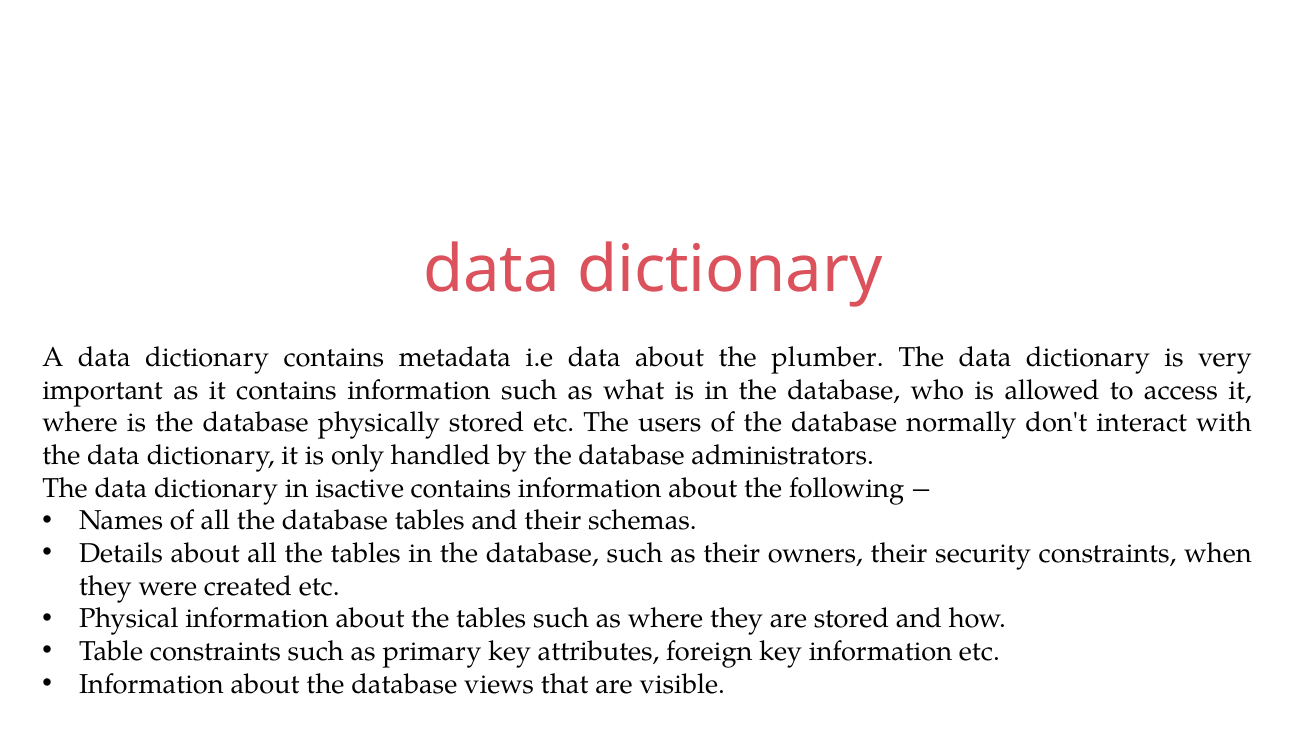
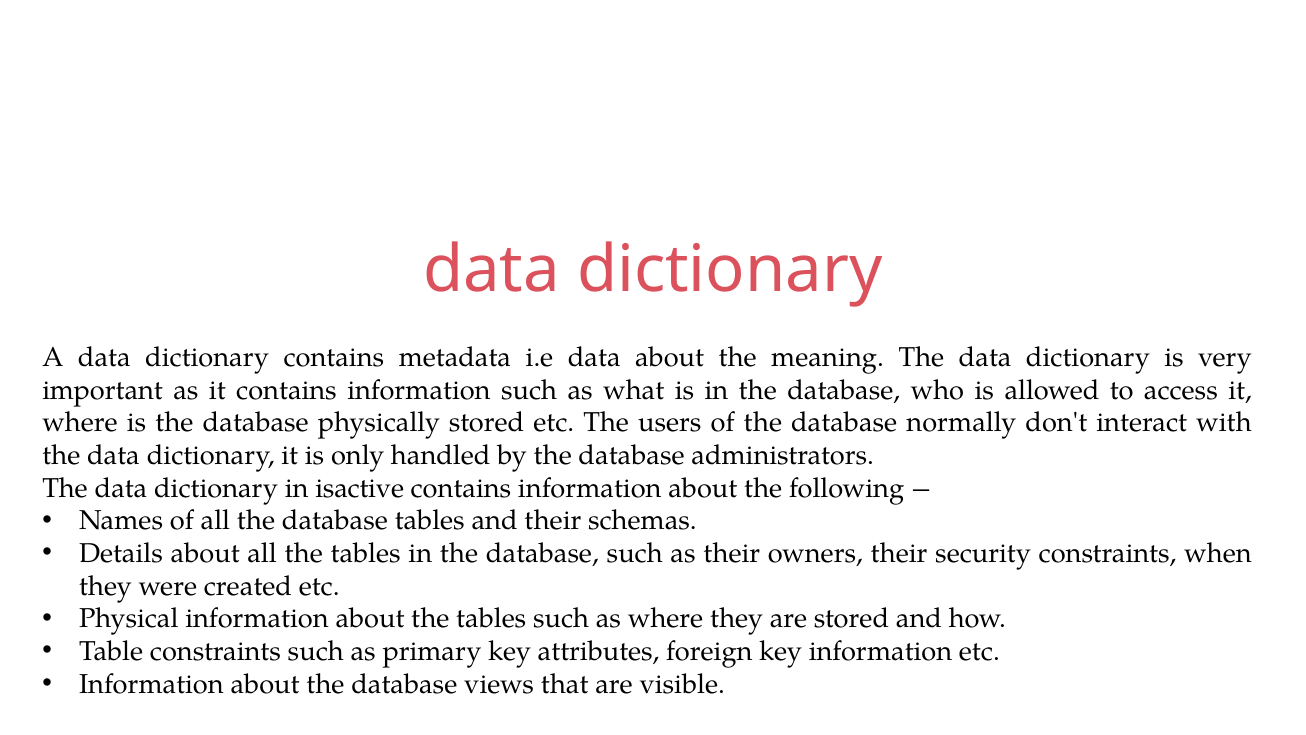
plumber: plumber -> meaning (828, 357)
